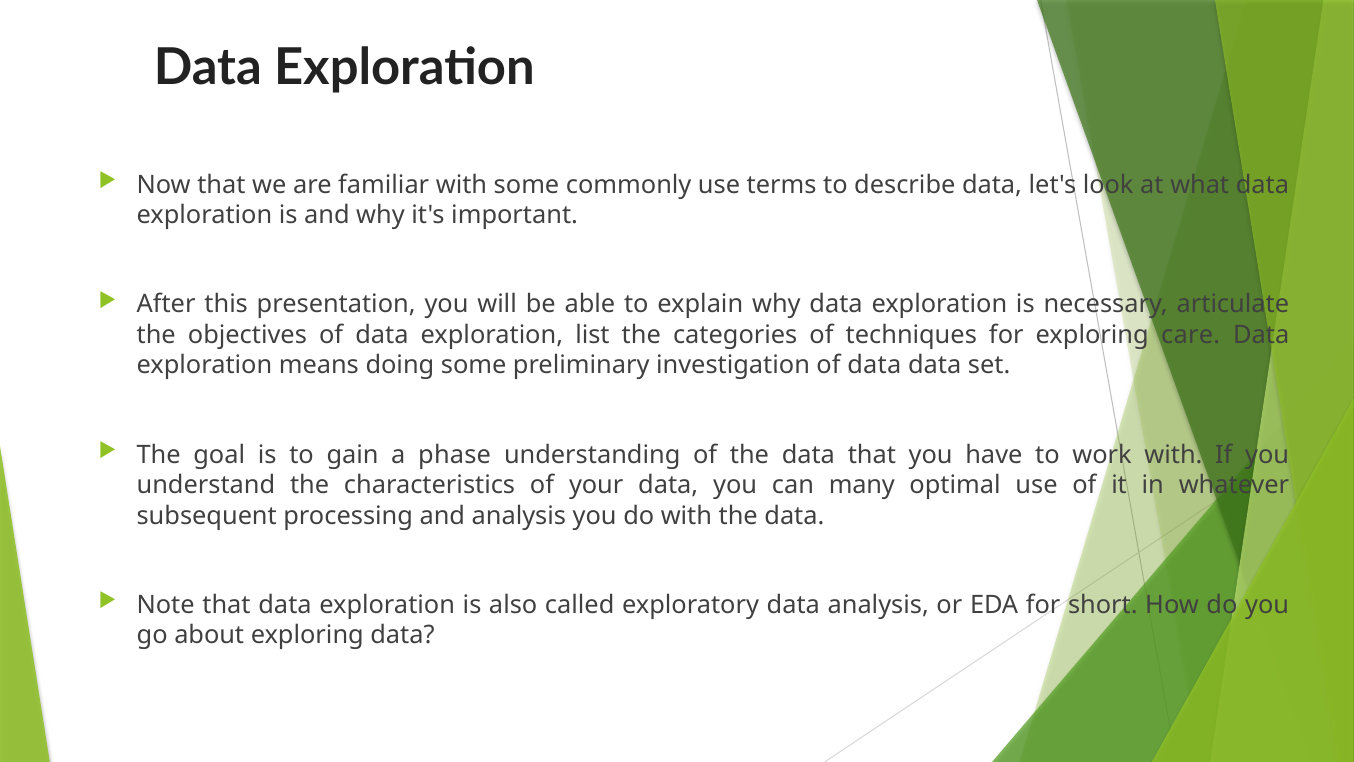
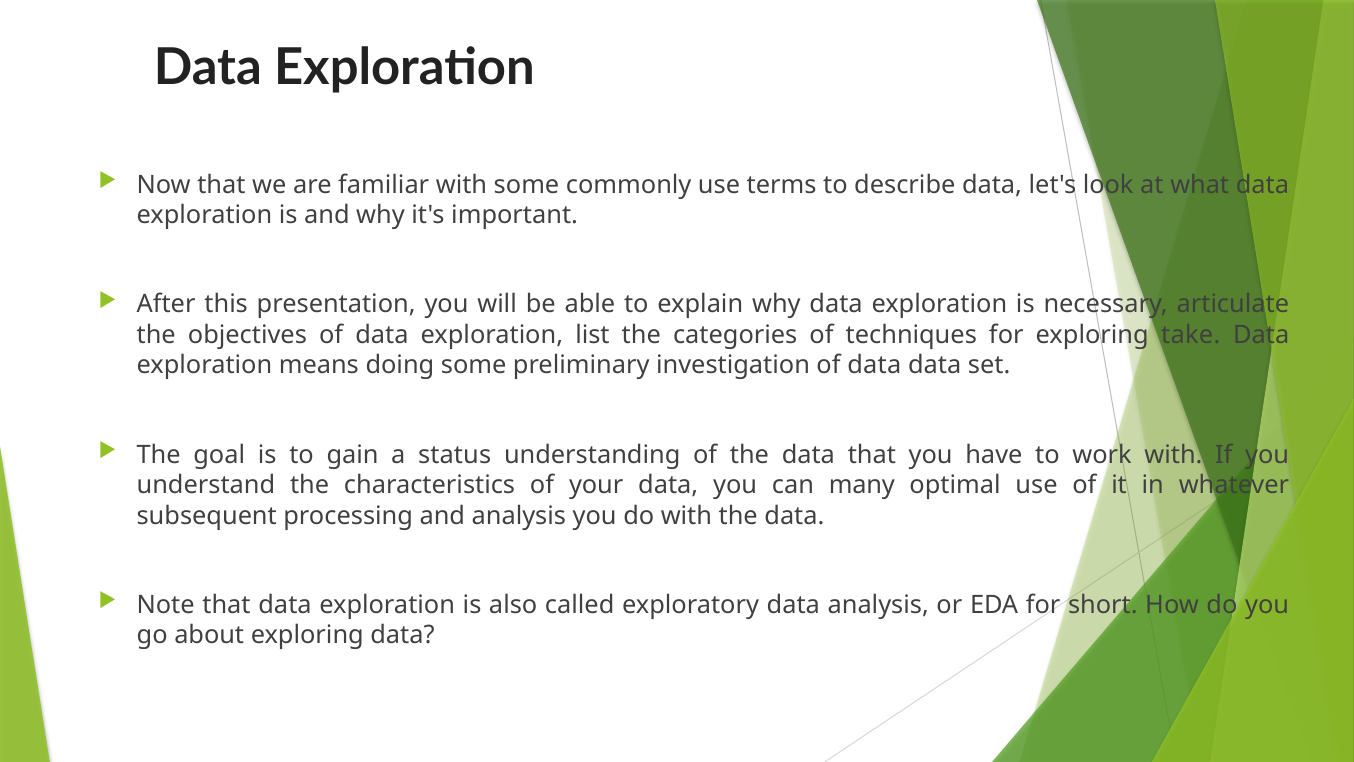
care: care -> take (1191, 335)
phase: phase -> status (455, 454)
